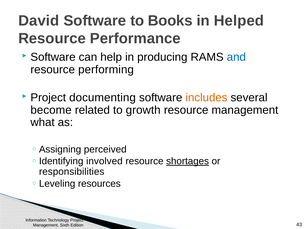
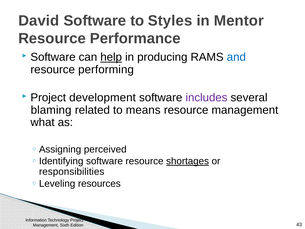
Books: Books -> Styles (170, 21)
Helped: Helped -> Mentor (239, 21)
help underline: none -> present (111, 57)
documenting: documenting -> development (103, 98)
includes colour: orange -> purple (206, 98)
become: become -> blaming (51, 110)
growth: growth -> means (143, 110)
involved: involved -> software (104, 161)
